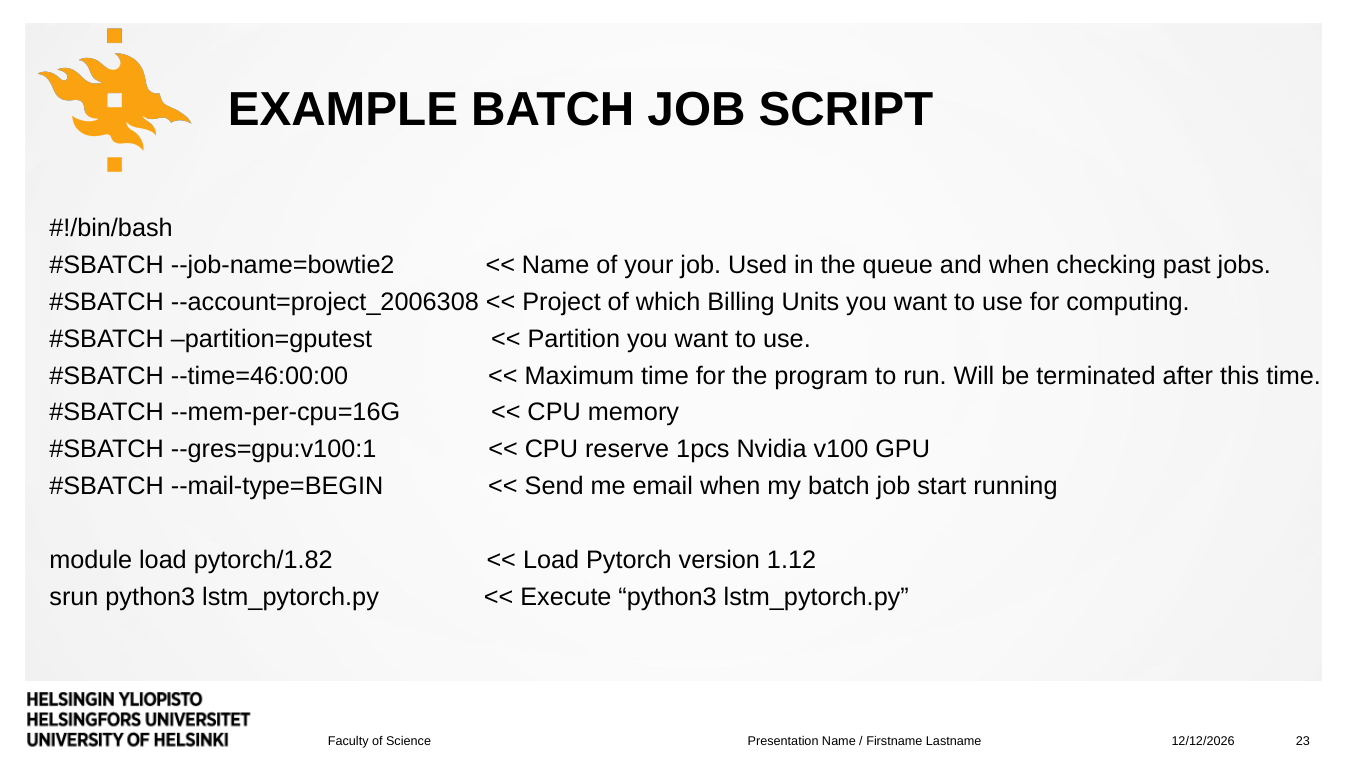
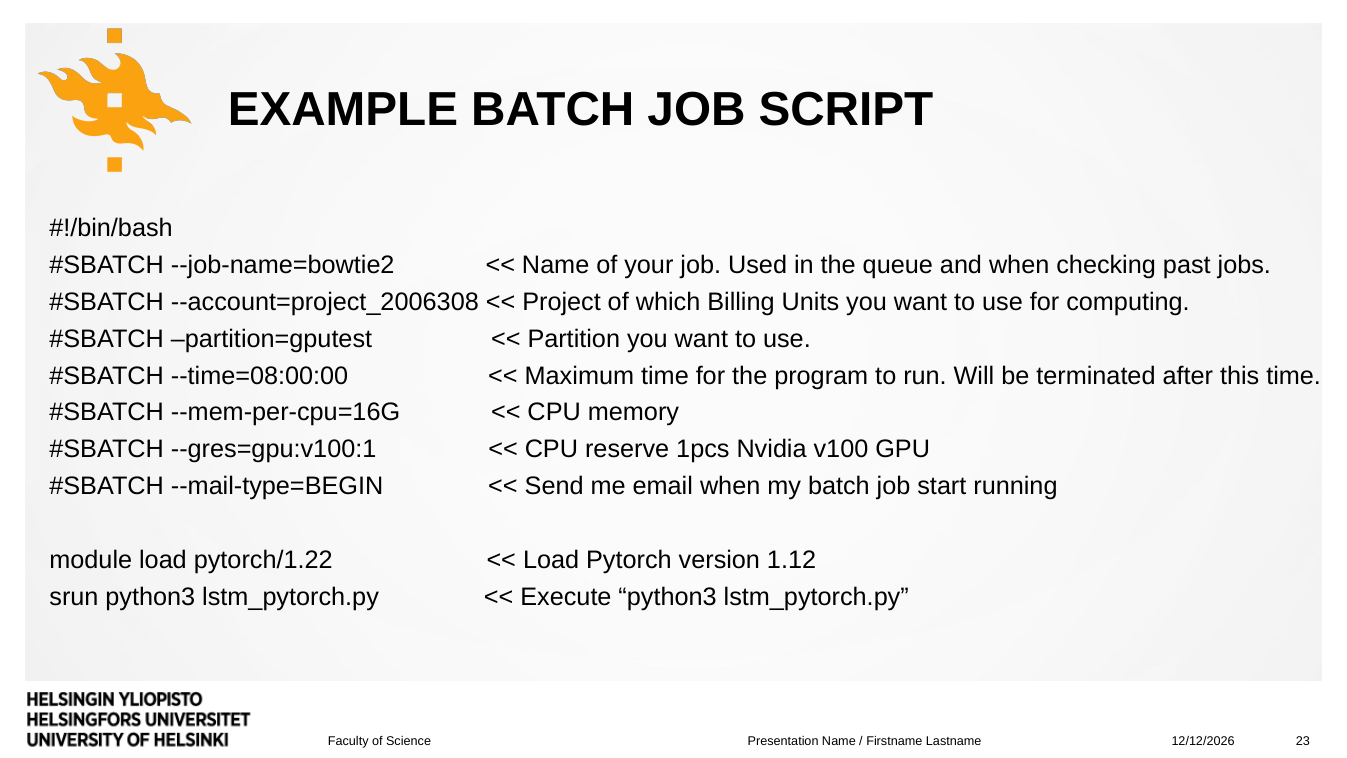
--time=46:00:00: --time=46:00:00 -> --time=08:00:00 (260, 376)
pytorch/1.82: pytorch/1.82 -> pytorch/1.22 (263, 560)
